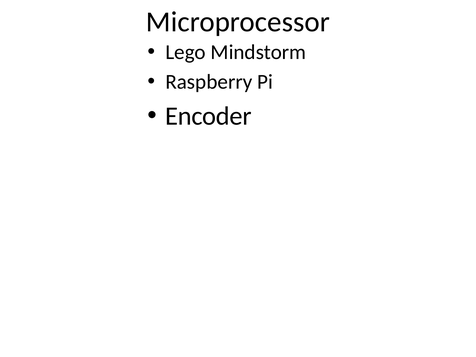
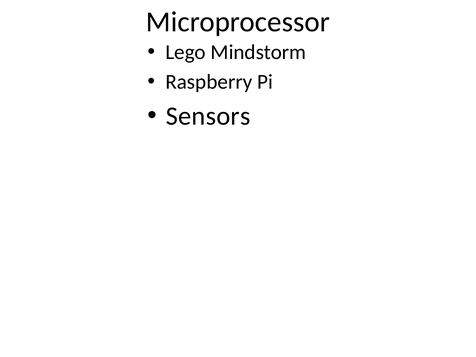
Encoder: Encoder -> Sensors (208, 116)
